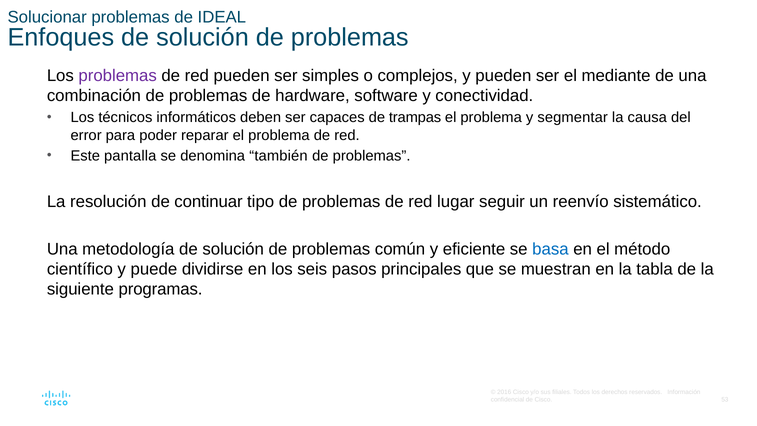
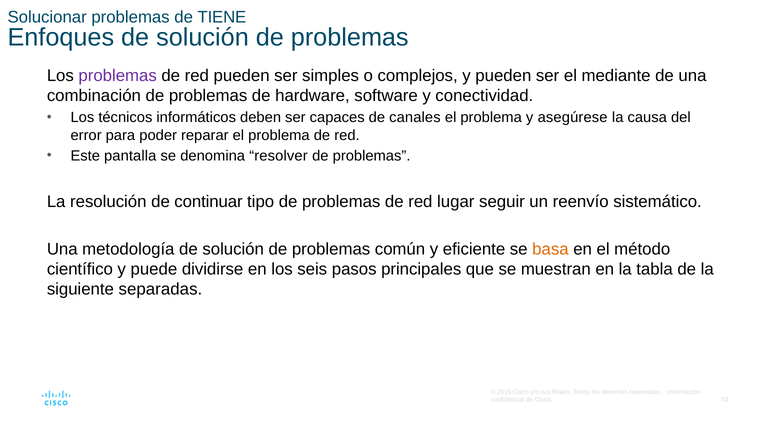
IDEAL: IDEAL -> TIENE (222, 17)
trampas: trampas -> canales (415, 118)
segmentar: segmentar -> asegúrese (573, 118)
también: también -> resolver (278, 156)
basa colour: blue -> orange (550, 249)
programas: programas -> separadas (160, 289)
